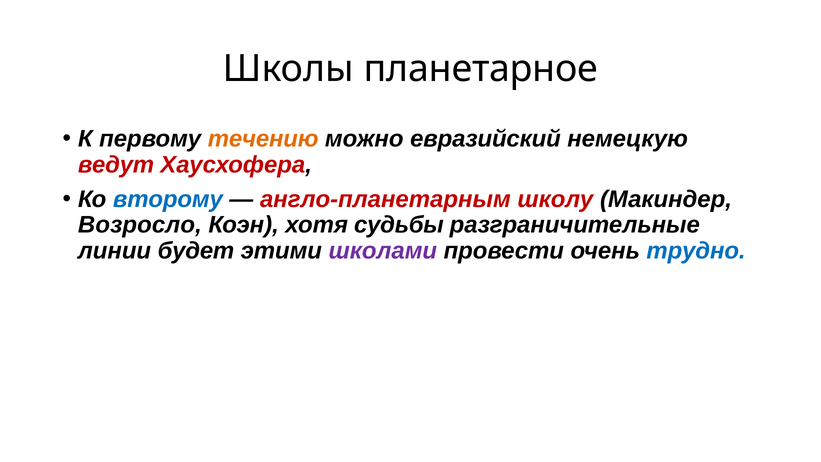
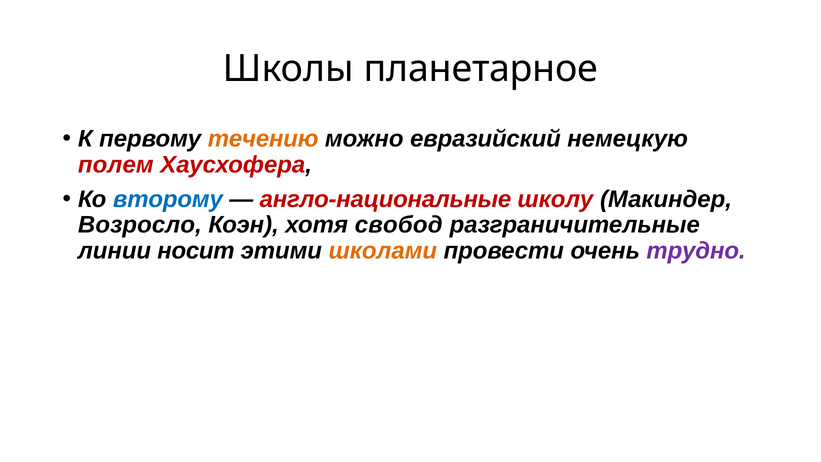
ведут: ведут -> полем (116, 165)
англо-планетарным: англо-планетарным -> англо-национальные (386, 199)
судьбы: судьбы -> свобод (399, 225)
будет: будет -> носит (196, 251)
школами colour: purple -> orange (383, 251)
трудно colour: blue -> purple (696, 251)
